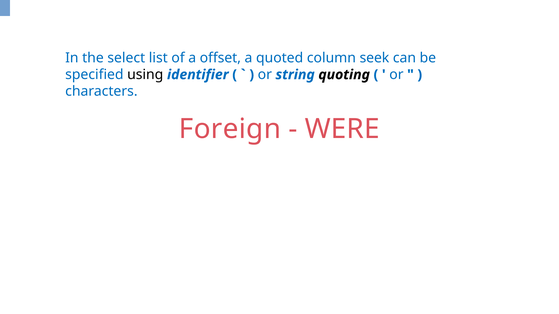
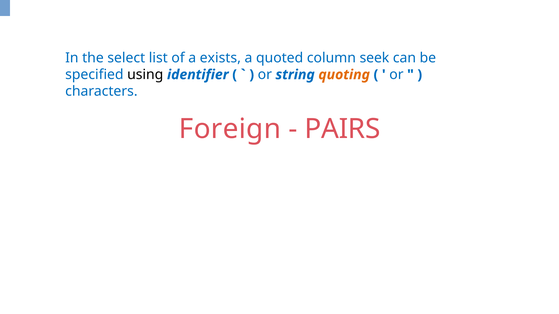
offset: offset -> exists (220, 58)
quoting colour: black -> orange (344, 75)
WERE: WERE -> PAIRS (342, 129)
